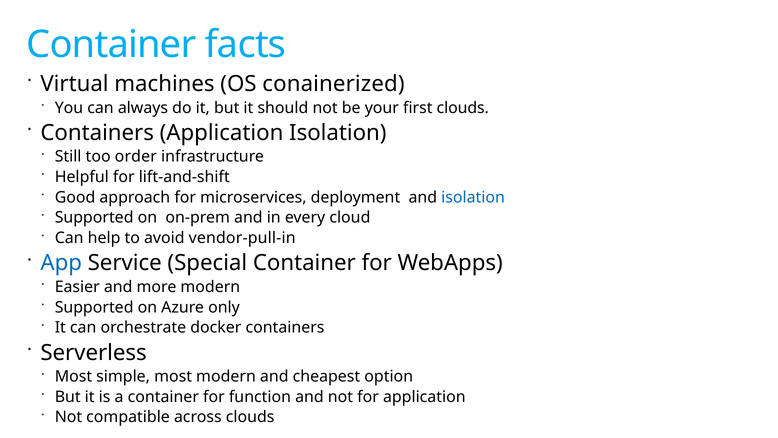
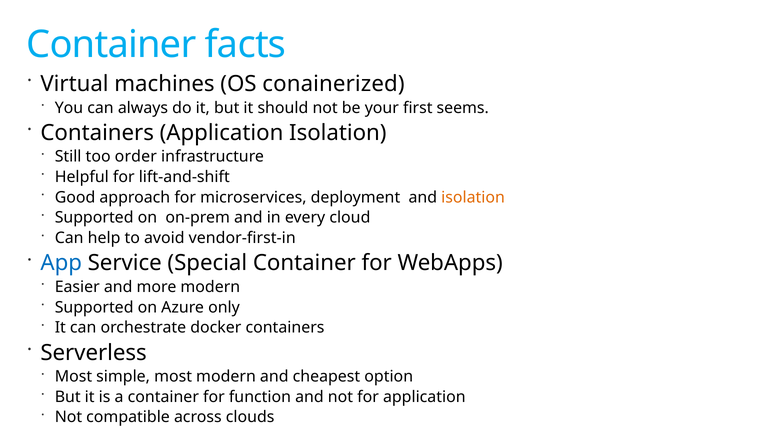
first clouds: clouds -> seems (463, 108)
isolation colour: blue -> orange (473, 197)
vendor-pull-in: vendor-pull-in -> vendor-first-in (242, 238)
